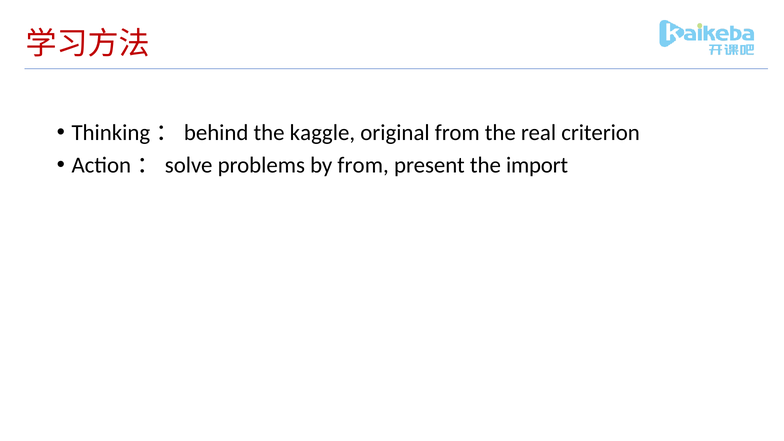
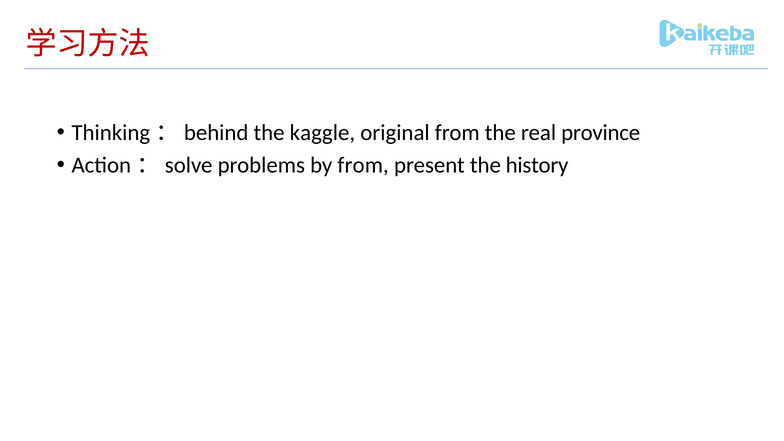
criterion: criterion -> province (601, 132)
import: import -> history (537, 165)
